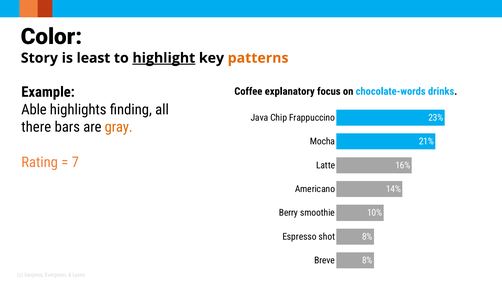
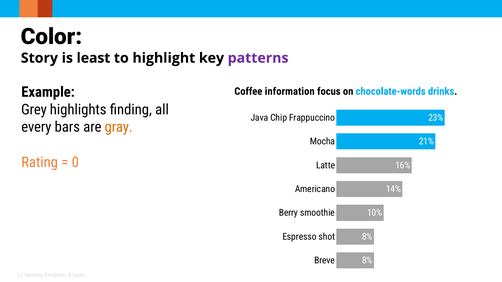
highlight underline: present -> none (164, 58)
patterns colour: orange -> purple (258, 58)
explanatory: explanatory -> information (290, 91)
Able: Able -> Grey (34, 110)
there: there -> every (36, 127)
7: 7 -> 0 (75, 162)
